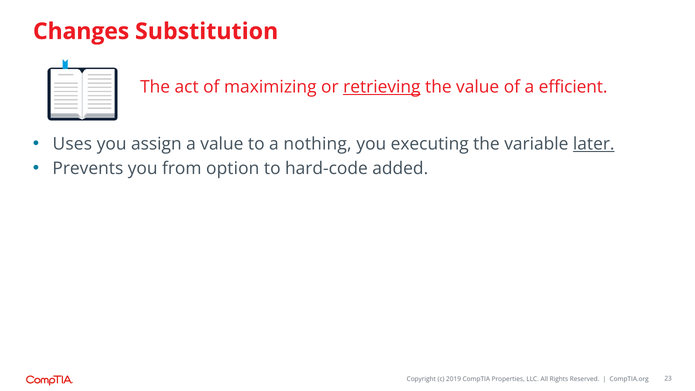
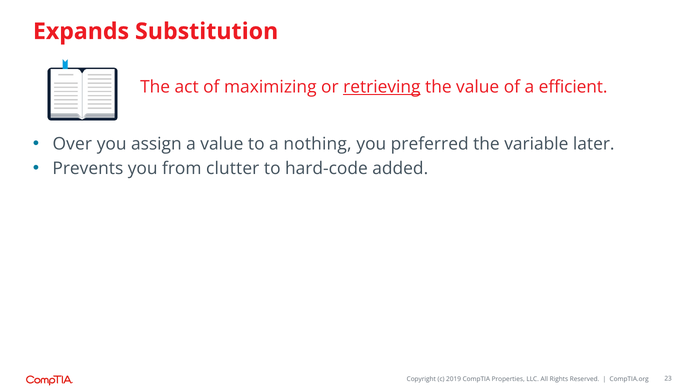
Changes: Changes -> Expands (81, 31)
Uses: Uses -> Over (72, 144)
executing: executing -> preferred (430, 144)
later underline: present -> none (594, 144)
option: option -> clutter (233, 168)
